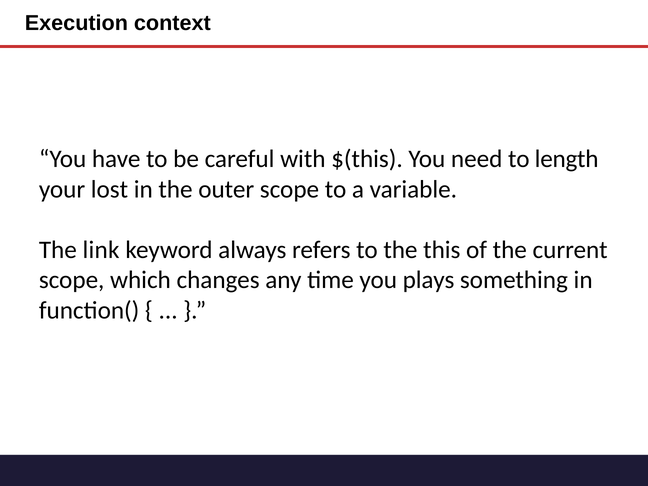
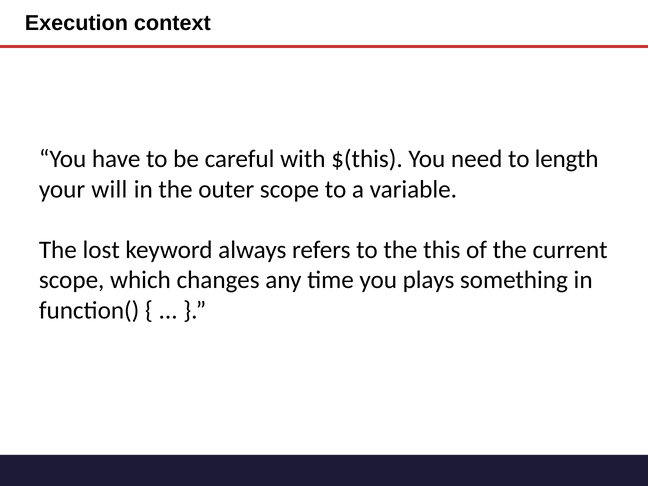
lost: lost -> will (109, 189)
link: link -> lost (101, 250)
